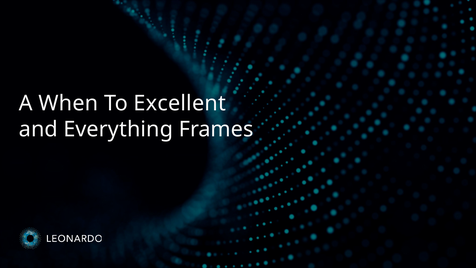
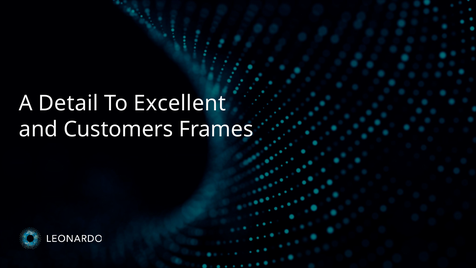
When: When -> Detail (68, 103)
Everything: Everything -> Customers (118, 129)
